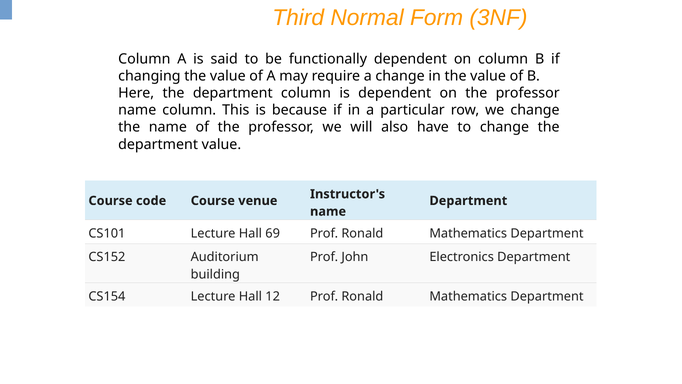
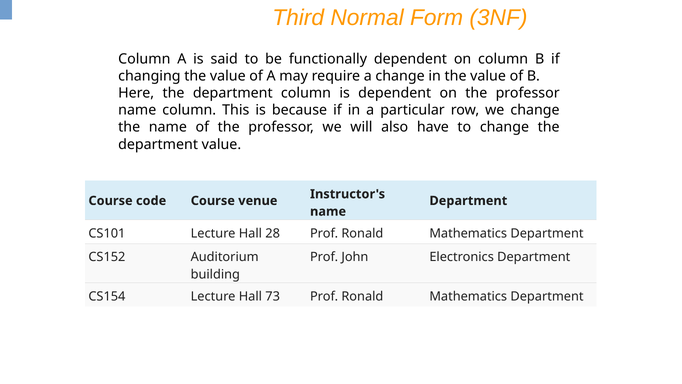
69: 69 -> 28 (273, 233)
12: 12 -> 73 (273, 296)
